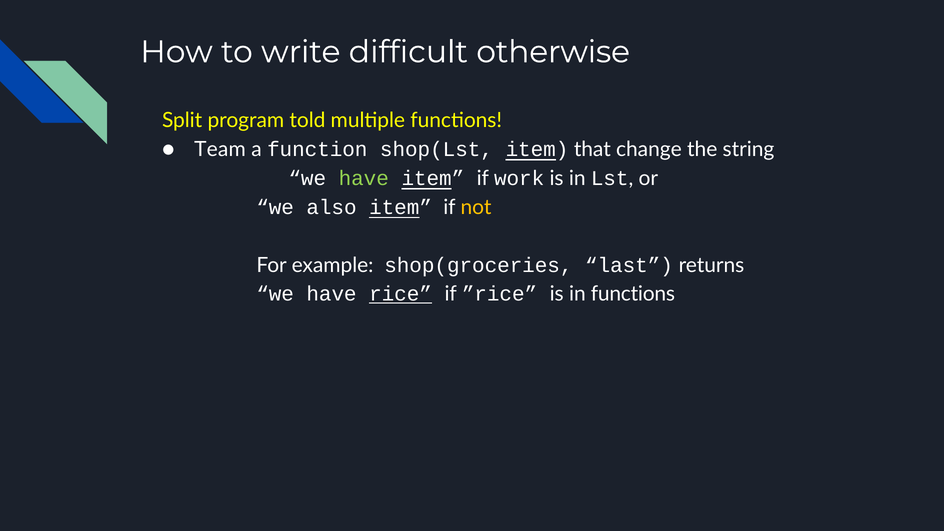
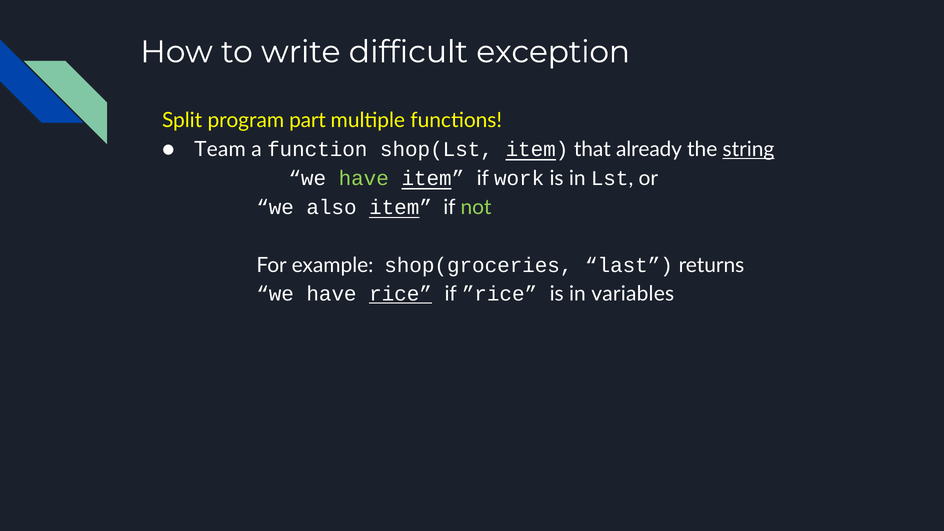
otherwise: otherwise -> exception (553, 52)
told: told -> part (308, 121)
change: change -> already (649, 149)
string underline: none -> present (748, 149)
not colour: yellow -> light green (476, 207)
in functions: functions -> variables (633, 294)
